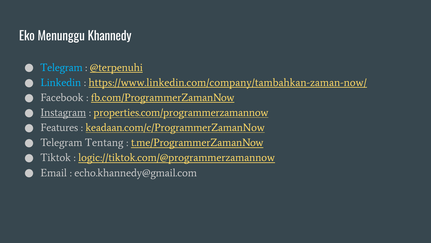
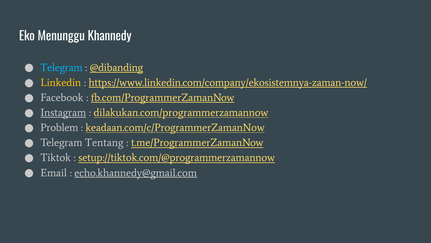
@terpenuhi: @terpenuhi -> @dibanding (116, 67)
Linkedin colour: light blue -> yellow (61, 82)
https://www.linkedin.com/company/tambahkan-zaman-now/: https://www.linkedin.com/company/tambahkan-zaman-now/ -> https://www.linkedin.com/company/ekosistemnya-zaman-now/ (228, 82)
properties.com/programmerzamannow: properties.com/programmerzamannow -> dilakukan.com/programmerzamannow (181, 112)
Features: Features -> Problem (59, 127)
logic://tiktok.com/@programmerzamannow: logic://tiktok.com/@programmerzamannow -> setup://tiktok.com/@programmerzamannow (177, 157)
echo.khannedy@gmail.com underline: none -> present (136, 172)
